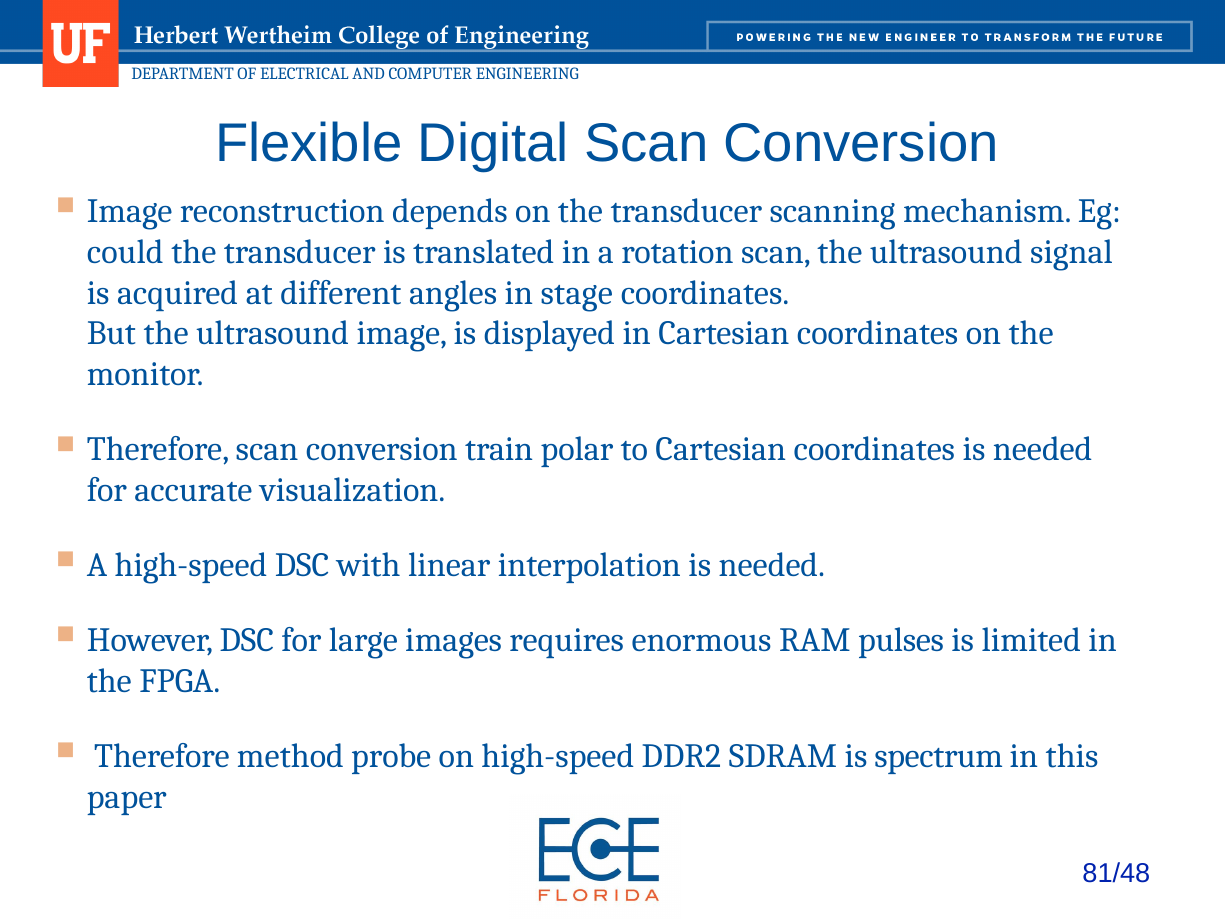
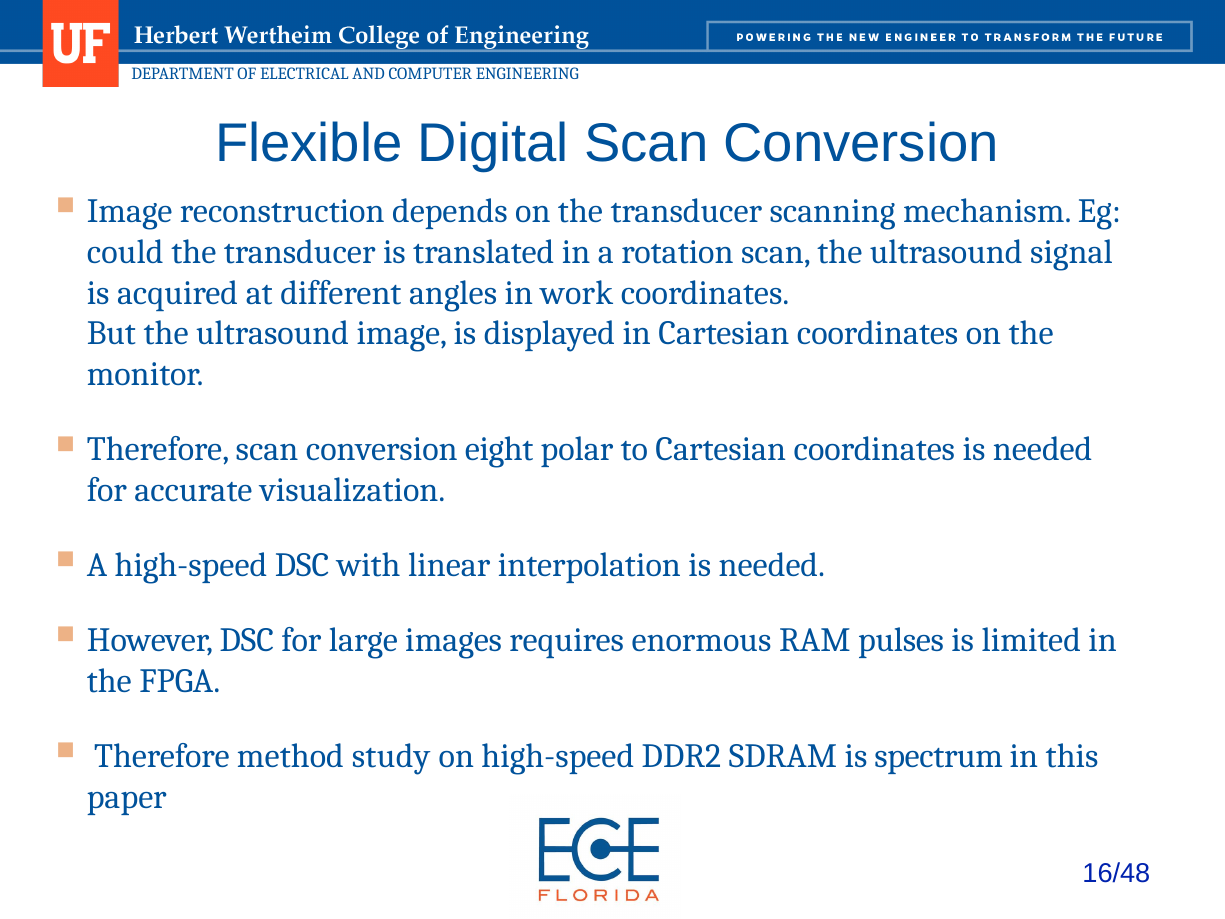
stage: stage -> work (577, 293)
train: train -> eight (499, 449)
probe: probe -> study (391, 756)
81/48: 81/48 -> 16/48 (1116, 873)
